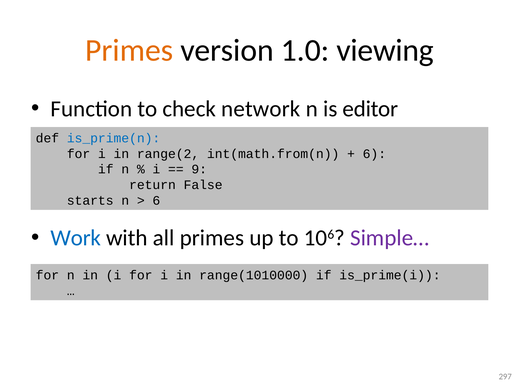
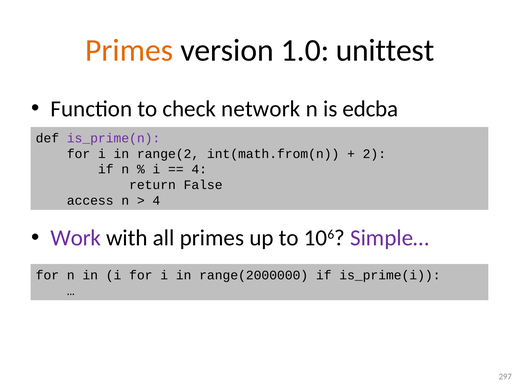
viewing: viewing -> unittest (385, 50)
editor: editor -> edcba (370, 109)
is_prime(n colour: blue -> purple (114, 138)
6: 6 -> 2 (374, 154)
9: 9 -> 4 (199, 169)
starts: starts -> access (90, 201)
6: 6 -> 4 (156, 201)
Work colour: blue -> purple (76, 238)
range(1010000: range(1010000 -> range(2000000 (254, 275)
